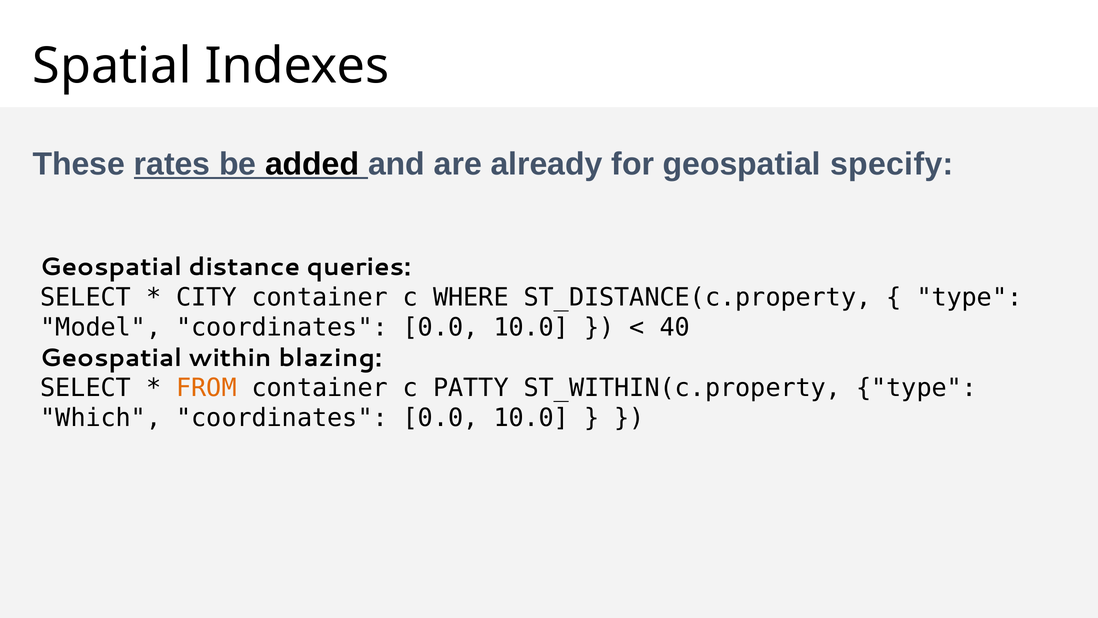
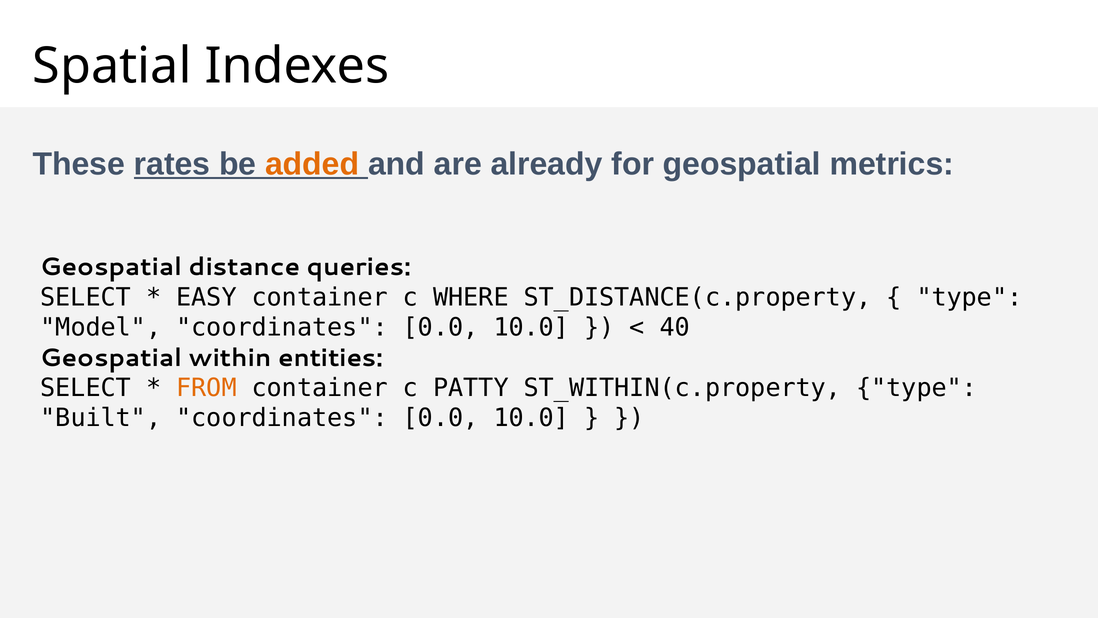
added colour: black -> orange (312, 164)
specify: specify -> metrics (892, 164)
CITY: CITY -> EASY (206, 297)
blazing: blazing -> entities (331, 358)
Which: Which -> Built (101, 418)
